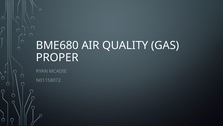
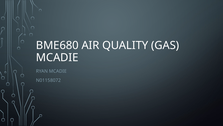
PROPER: PROPER -> MCADIE (57, 57)
